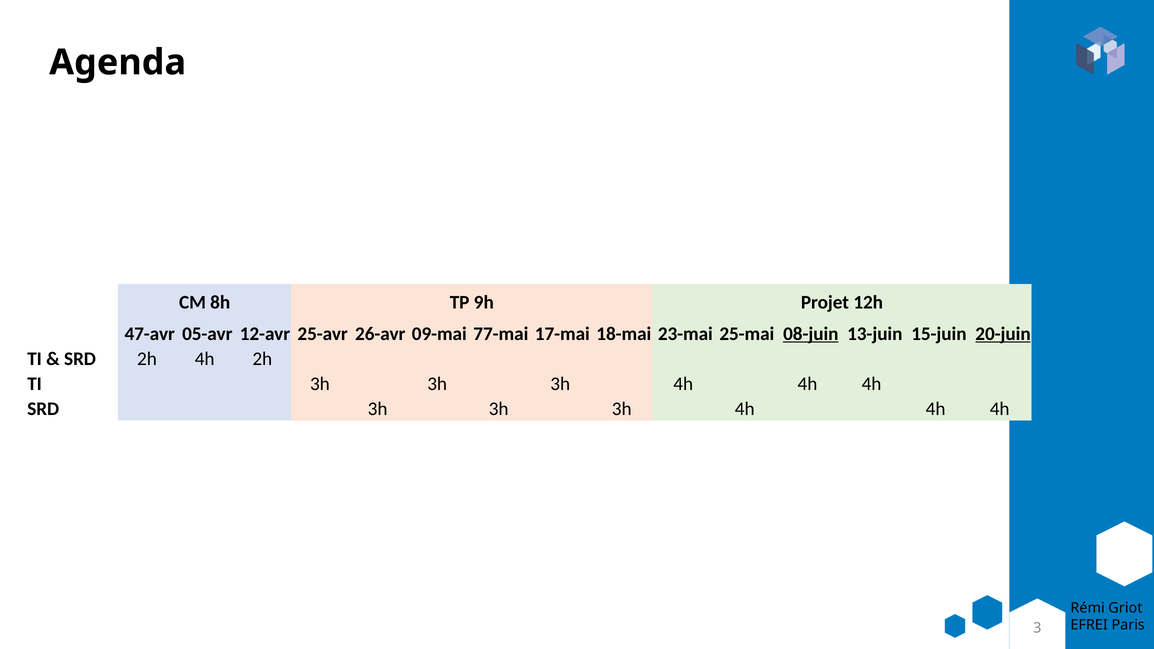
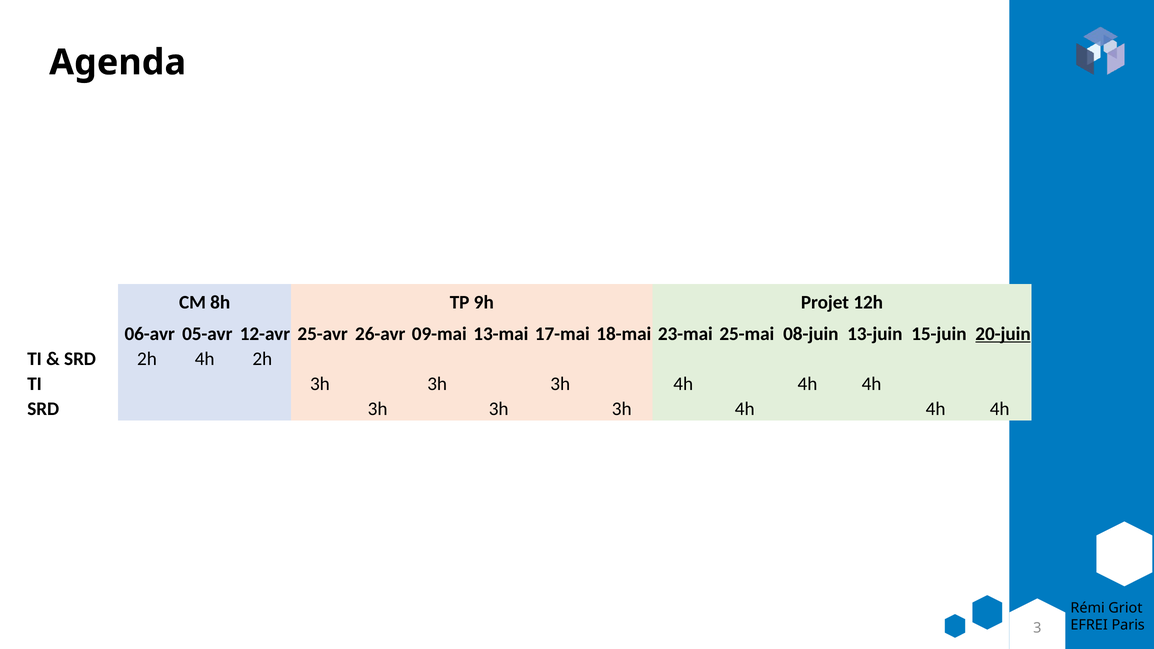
47-avr: 47-avr -> 06-avr (150, 334)
77-mai: 77-mai -> 13-mai (501, 334)
08-juin underline: present -> none (811, 334)
